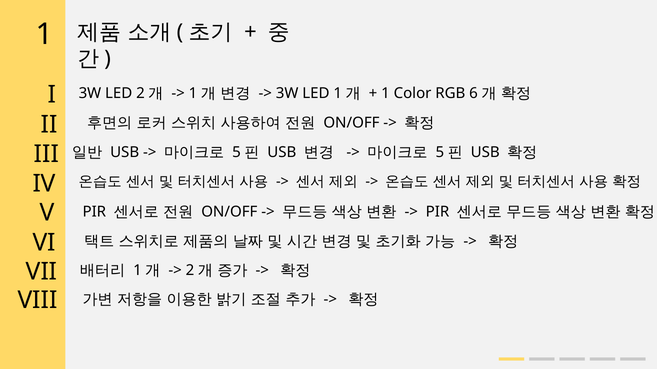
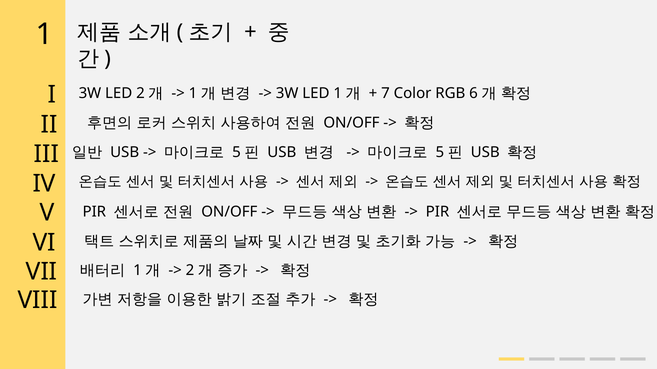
1: 1 -> 7 (386, 93)
